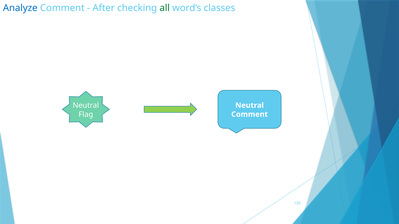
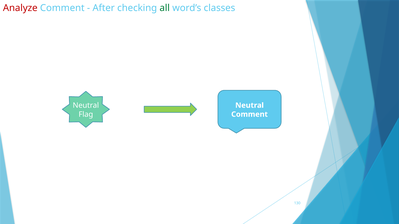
Analyze colour: blue -> red (20, 8)
